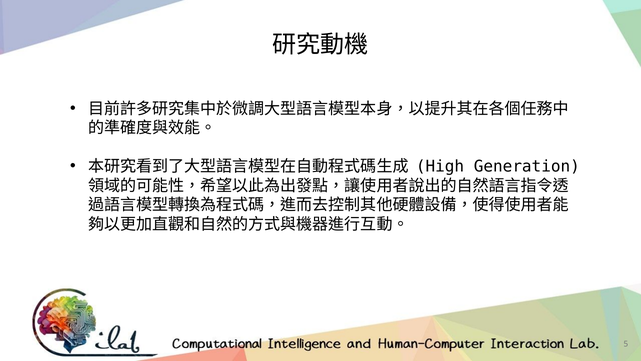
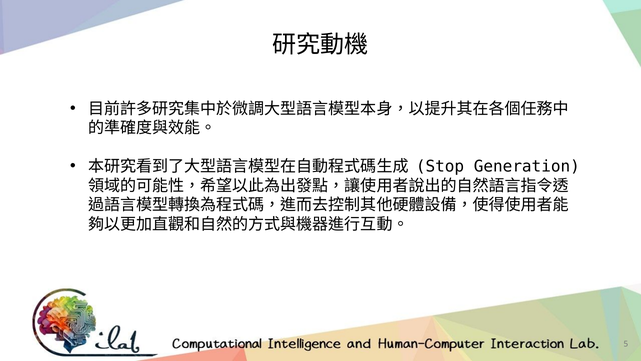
High: High -> Stop (440, 166)
